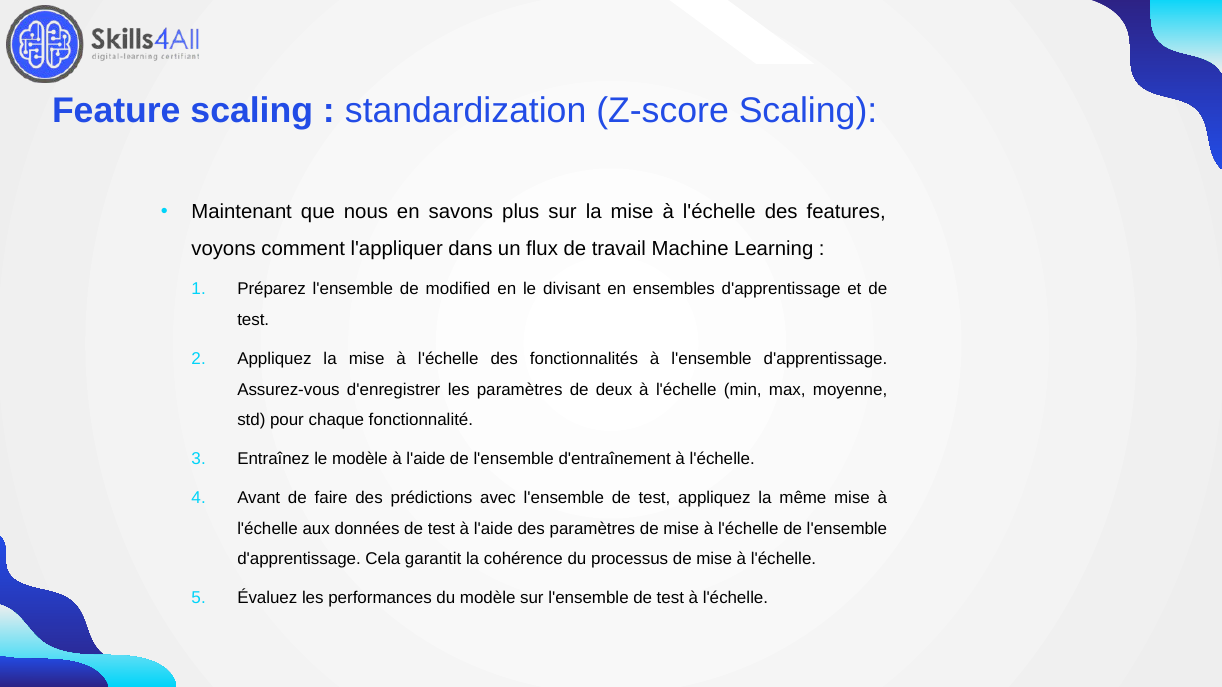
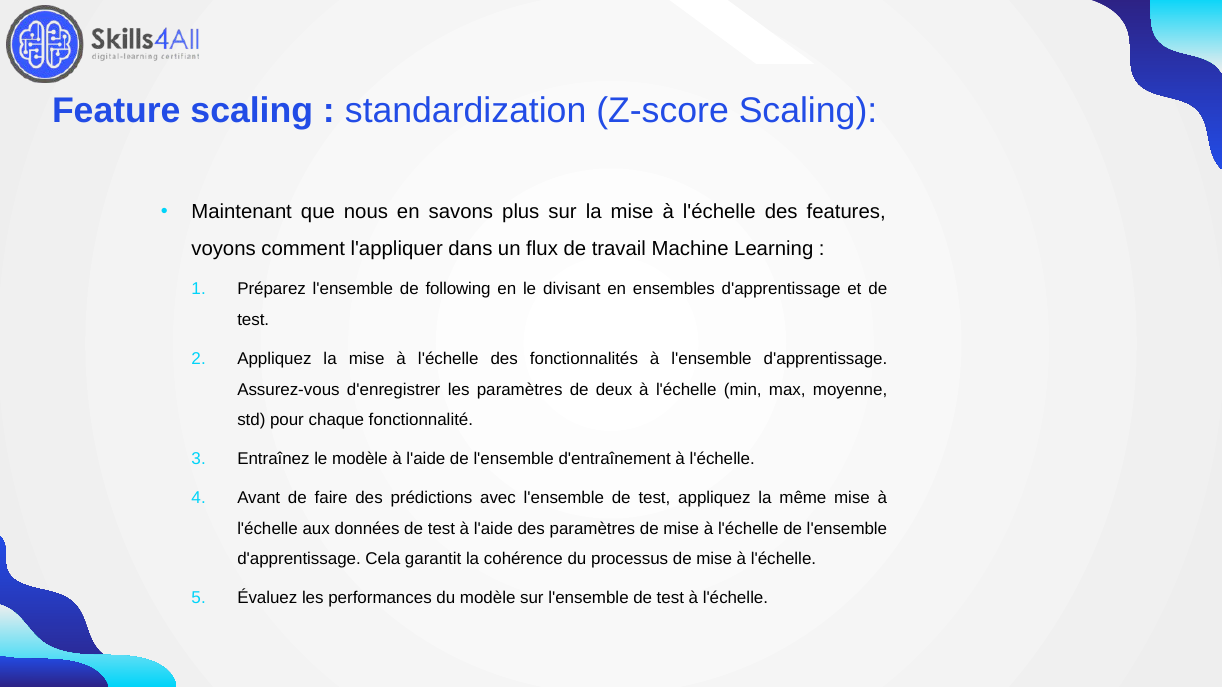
modified: modified -> following (458, 289)
